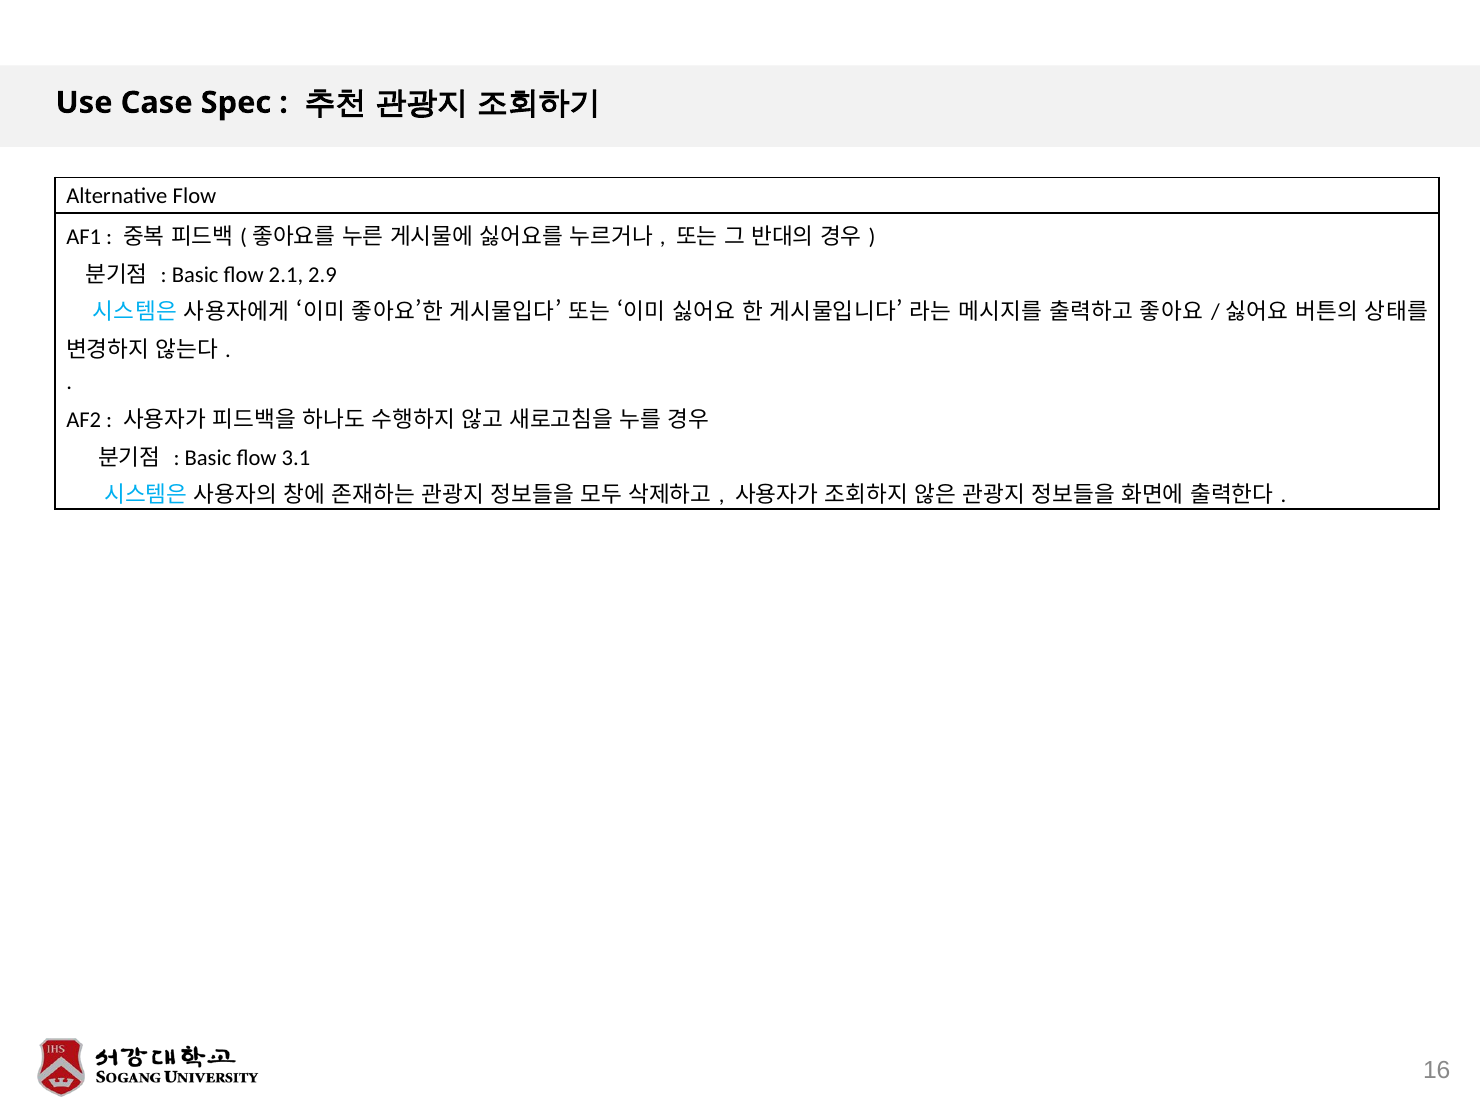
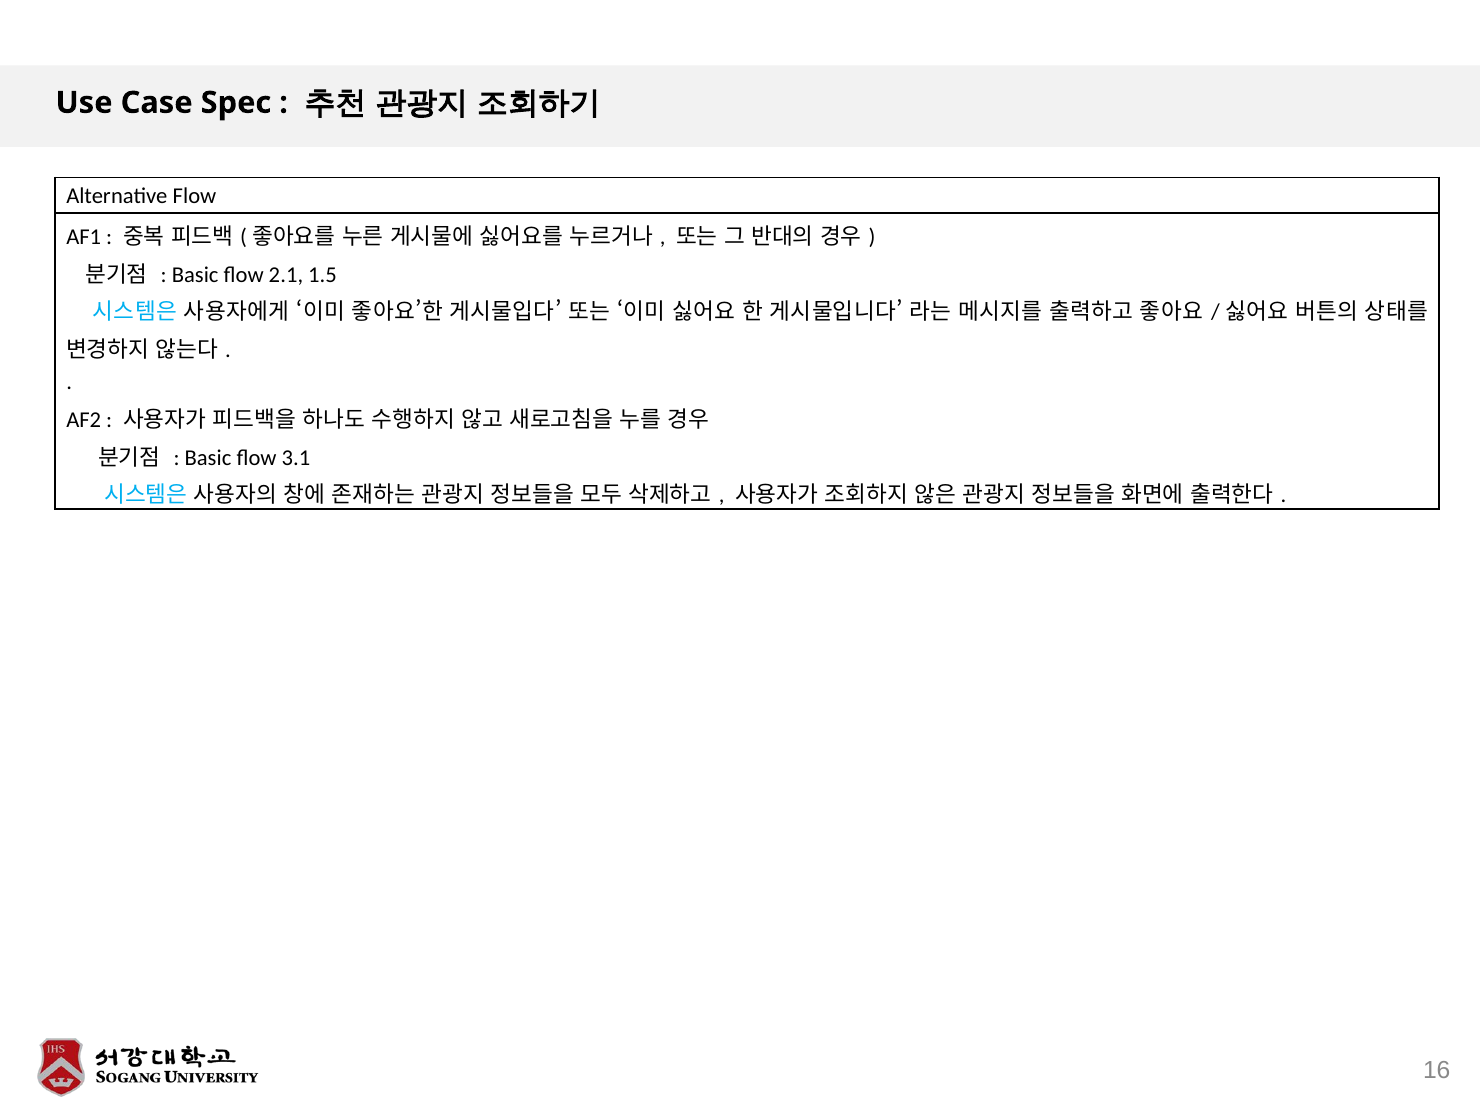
2.9: 2.9 -> 1.5 (322, 275)
